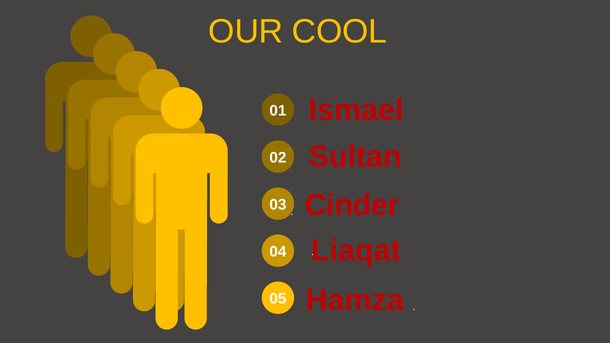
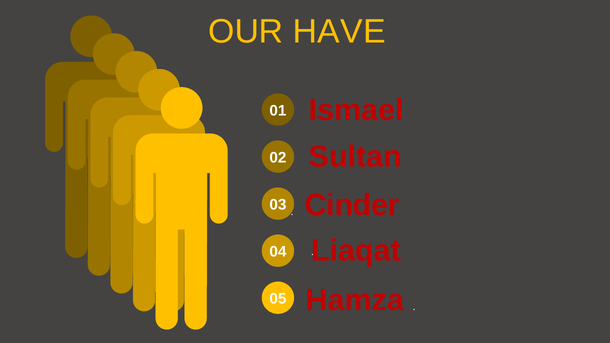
COOL: COOL -> HAVE (339, 31)
